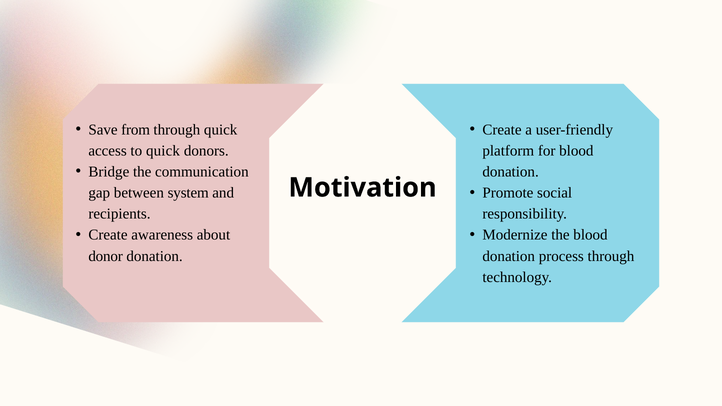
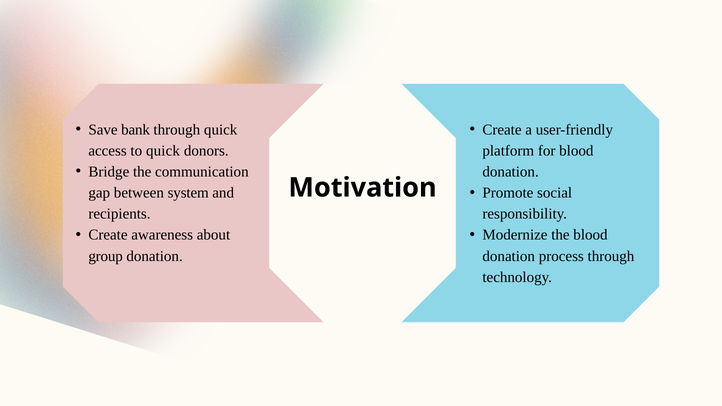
from: from -> bank (136, 130)
donor: donor -> group (106, 256)
